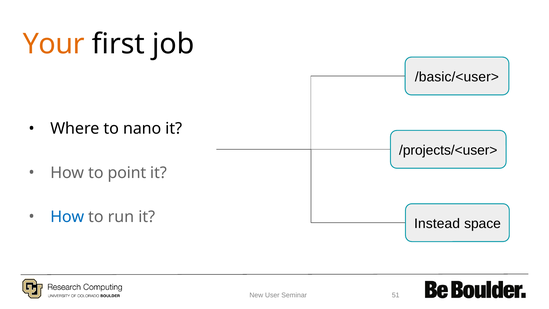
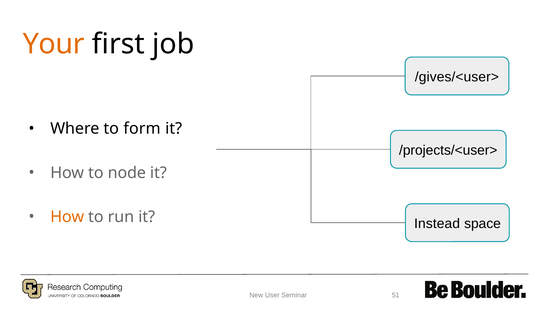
/basic/<user>: /basic/<user> -> /gives/<user> (457, 77)
nano: nano -> form (142, 129)
point: point -> node (127, 173)
How colour: blue -> orange (67, 217)
